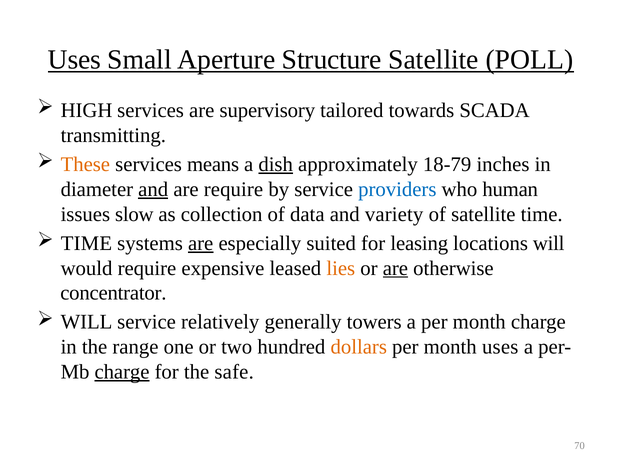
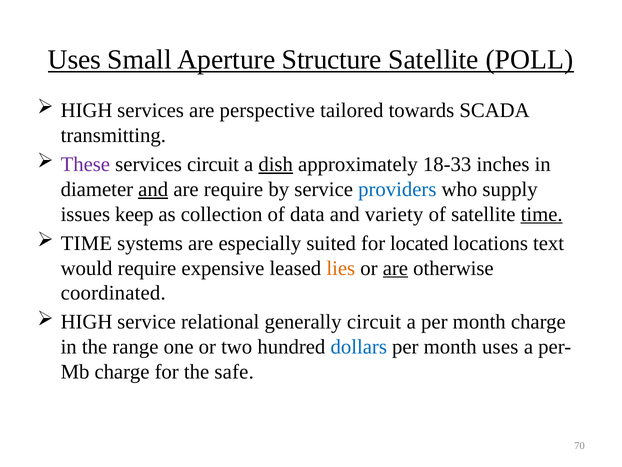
supervisory: supervisory -> perspective (267, 110)
These colour: orange -> purple (85, 164)
services means: means -> circuit (213, 164)
18-79: 18-79 -> 18-33 (447, 164)
human: human -> supply (510, 189)
slow: slow -> keep (134, 214)
time underline: none -> present (542, 214)
are underline: present -> none (201, 243)
leasing: leasing -> located (419, 243)
locations will: will -> text (549, 243)
concentrator: concentrator -> coordinated (113, 293)
WILL: WILL -> HIGH (87, 322)
relatively: relatively -> relational (220, 322)
generally towers: towers -> circuit (374, 322)
dollars colour: orange -> blue (359, 347)
charge underline: present -> none (122, 372)
